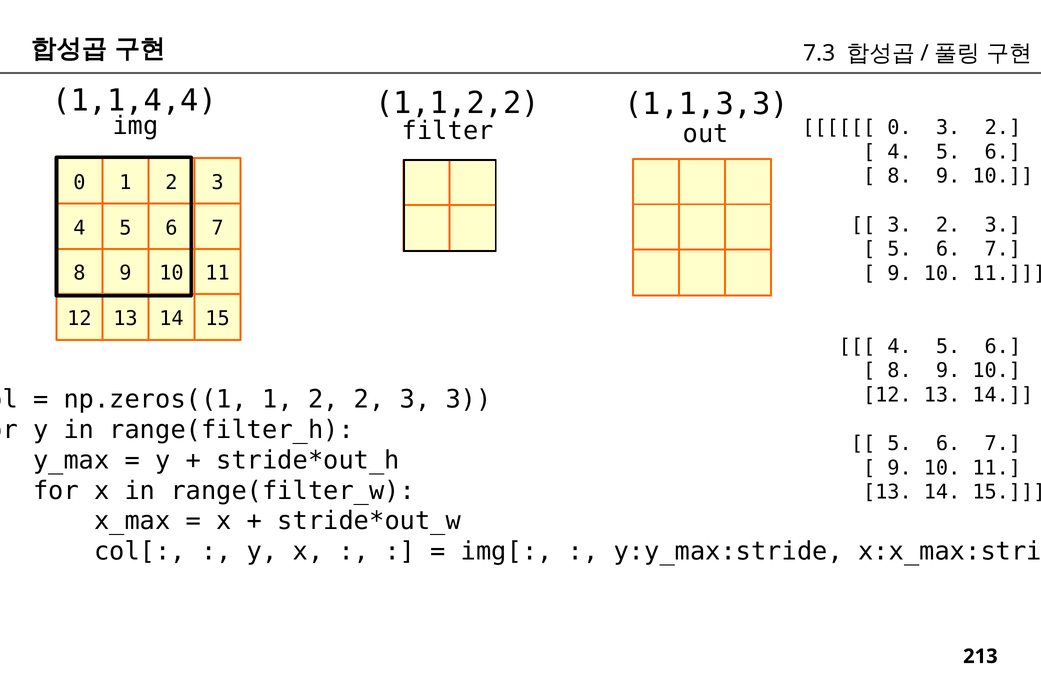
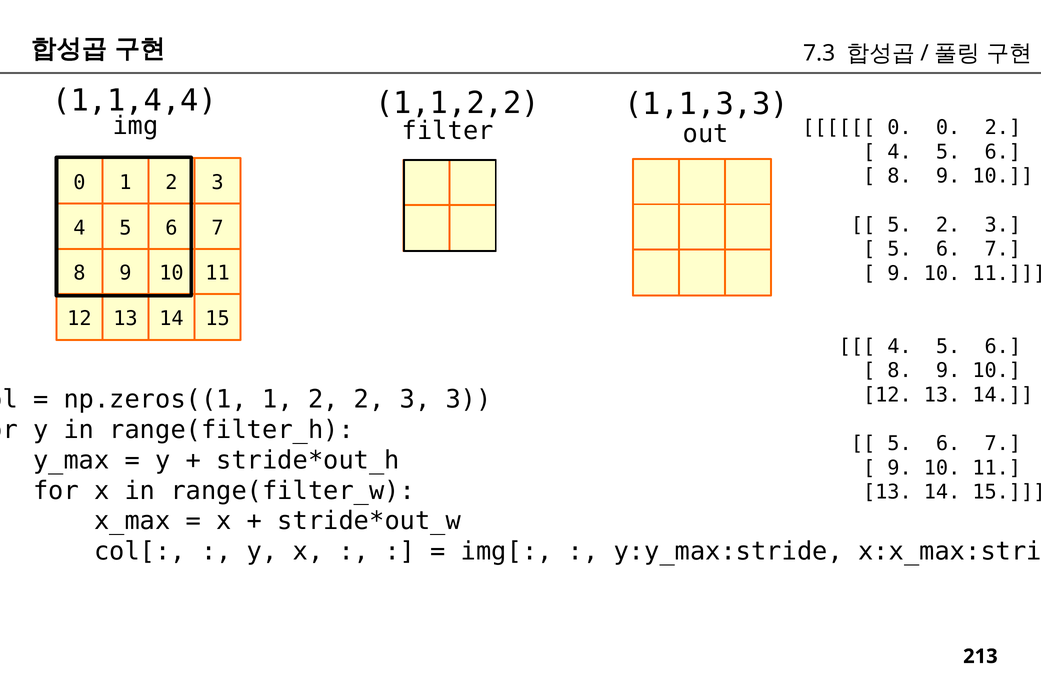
0 3: 3 -> 0 (948, 128)
3: 3 -> 5 (900, 225)
